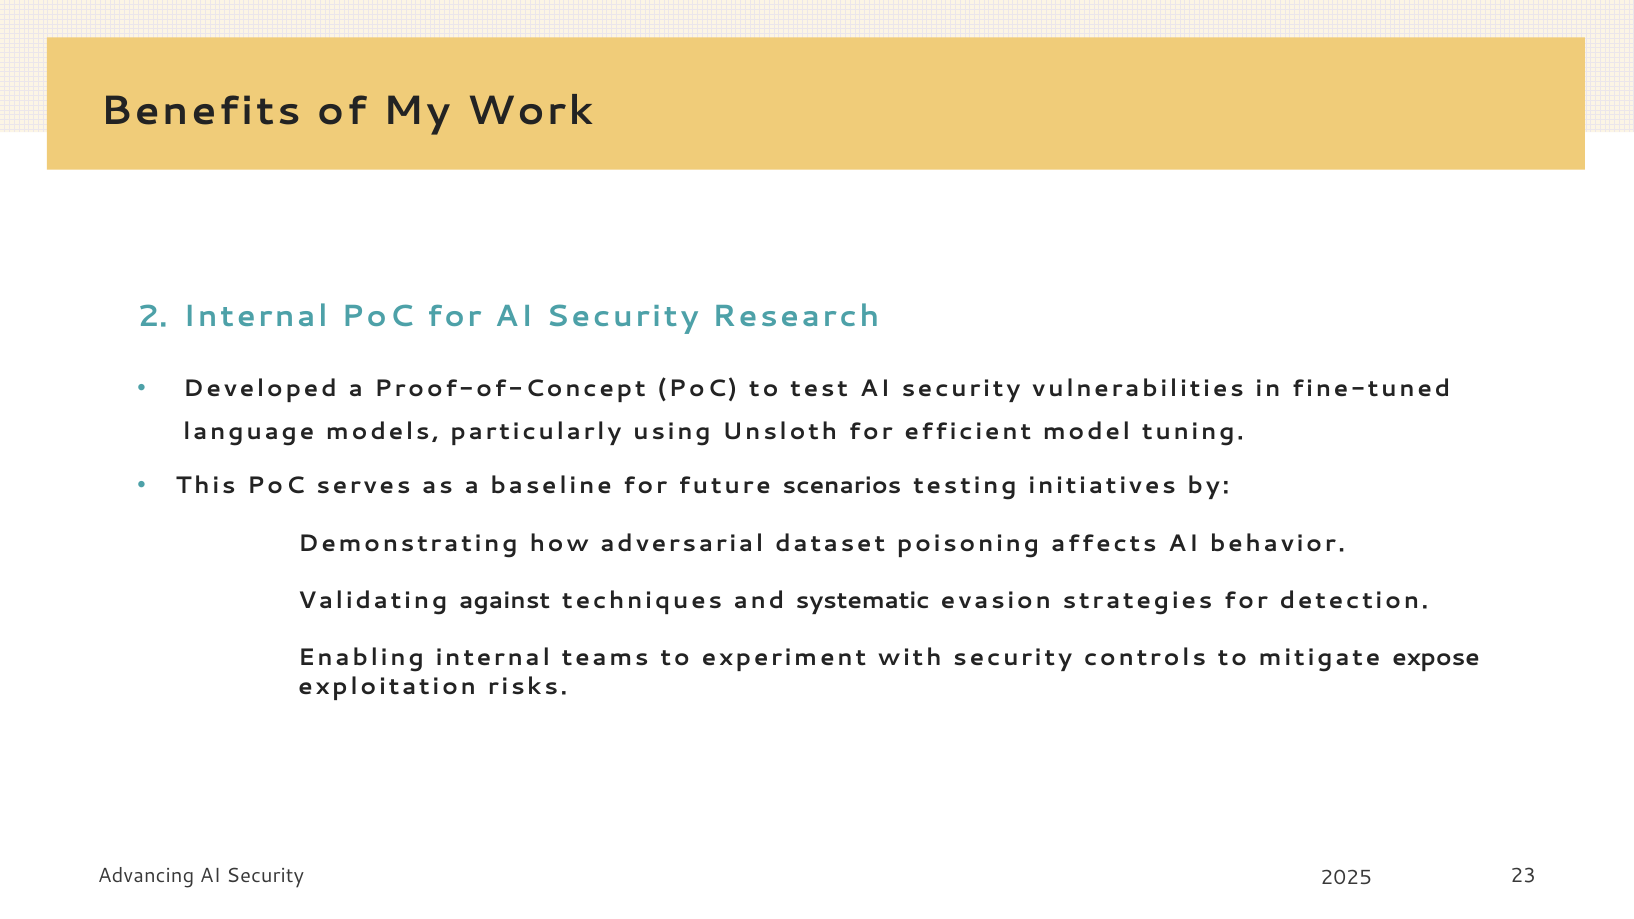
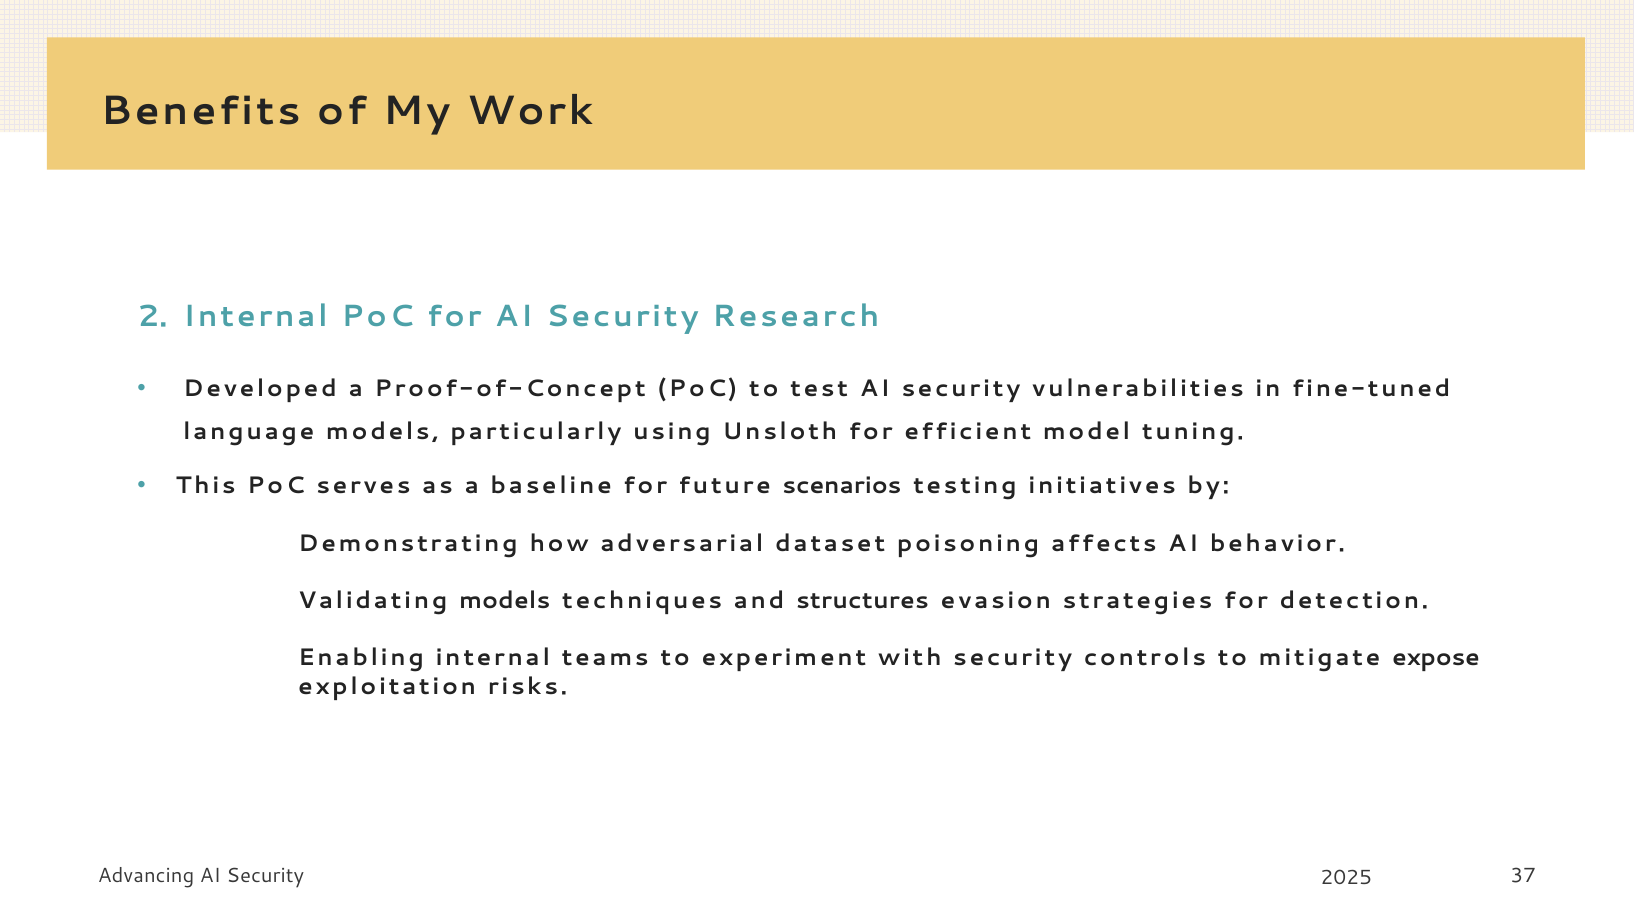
Validating against: against -> models (505, 601)
systematic: systematic -> structures (862, 601)
23: 23 -> 37 (1523, 876)
